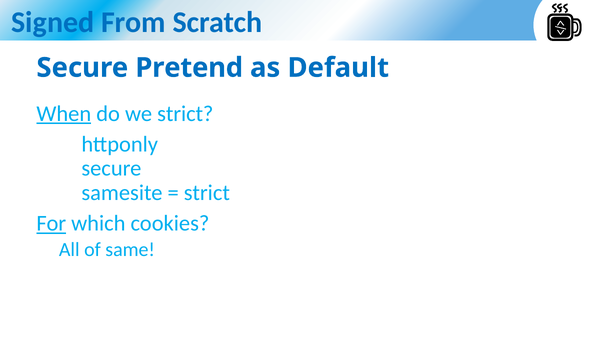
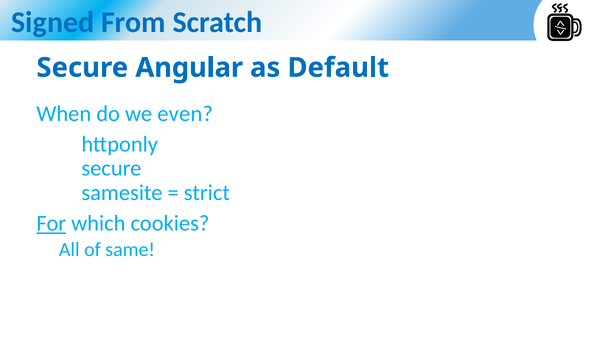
Pretend: Pretend -> Angular (189, 68)
When underline: present -> none (64, 113)
we strict: strict -> even (185, 113)
